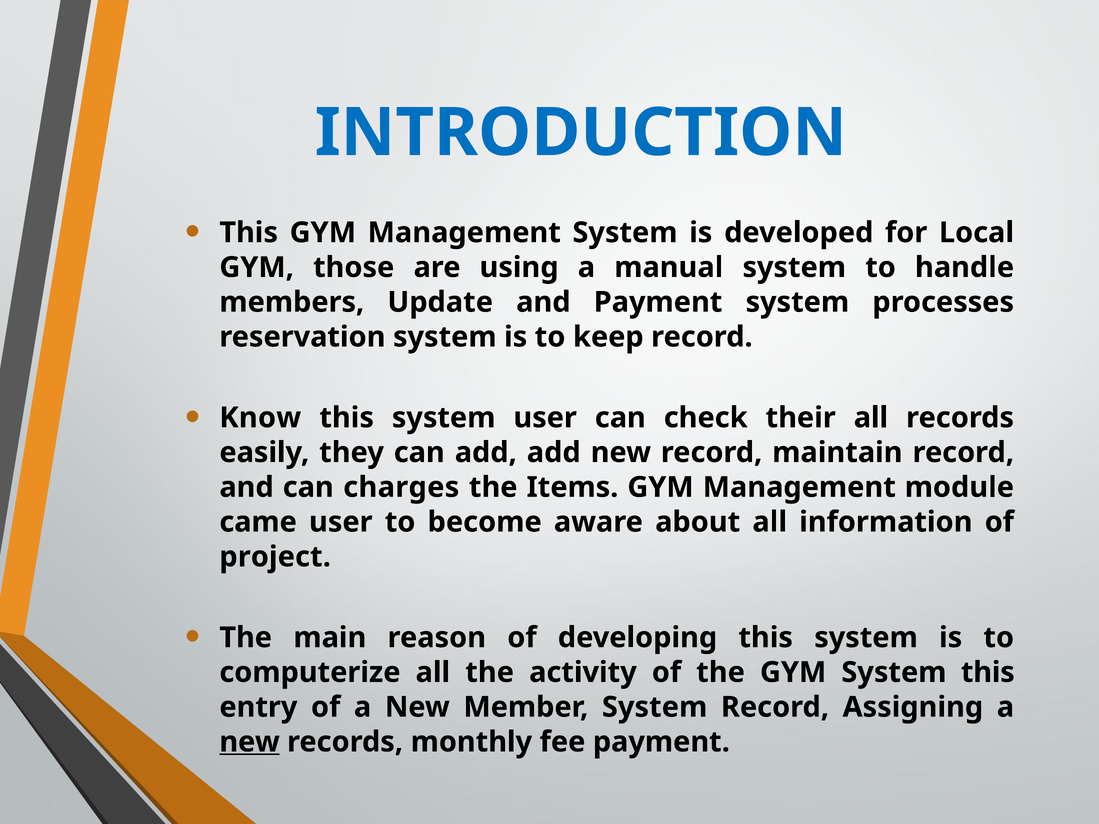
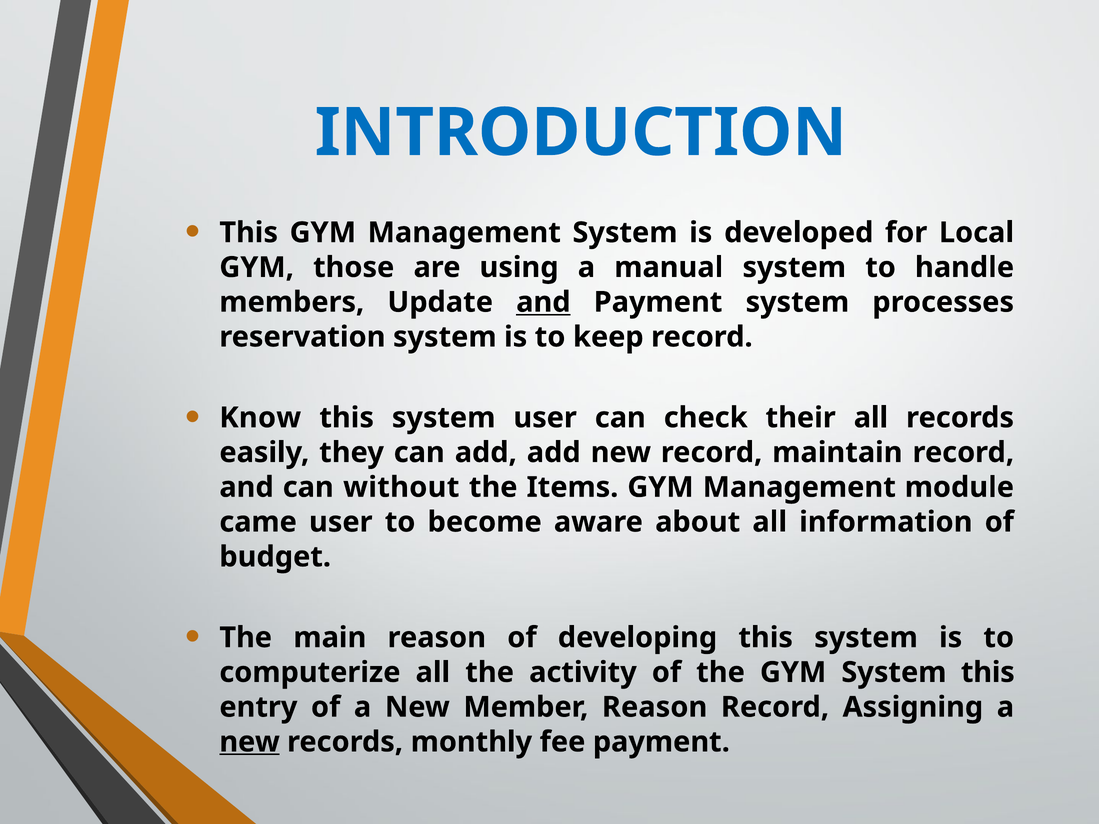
and underline: none -> present (543, 302)
charges: charges -> without (401, 487)
project: project -> budget (275, 557)
Member System: System -> Reason (655, 707)
